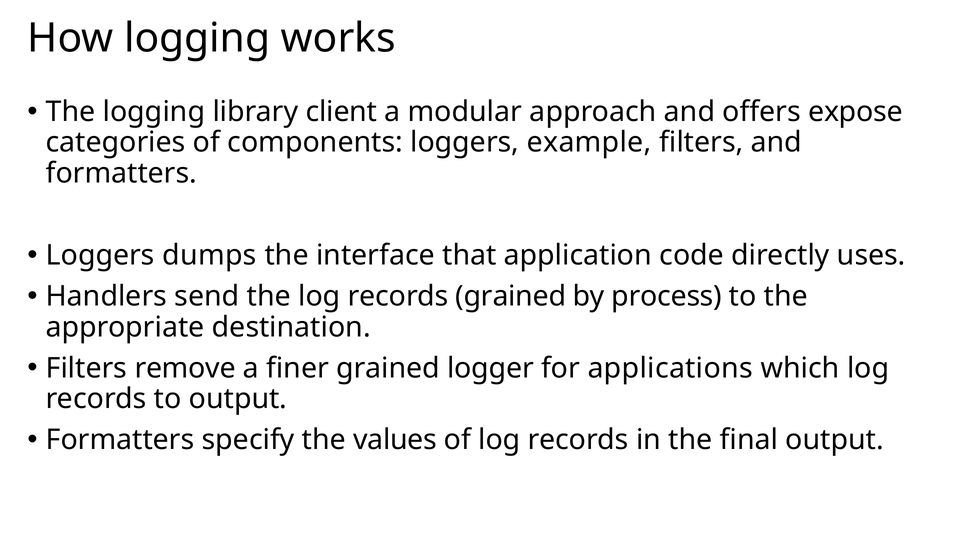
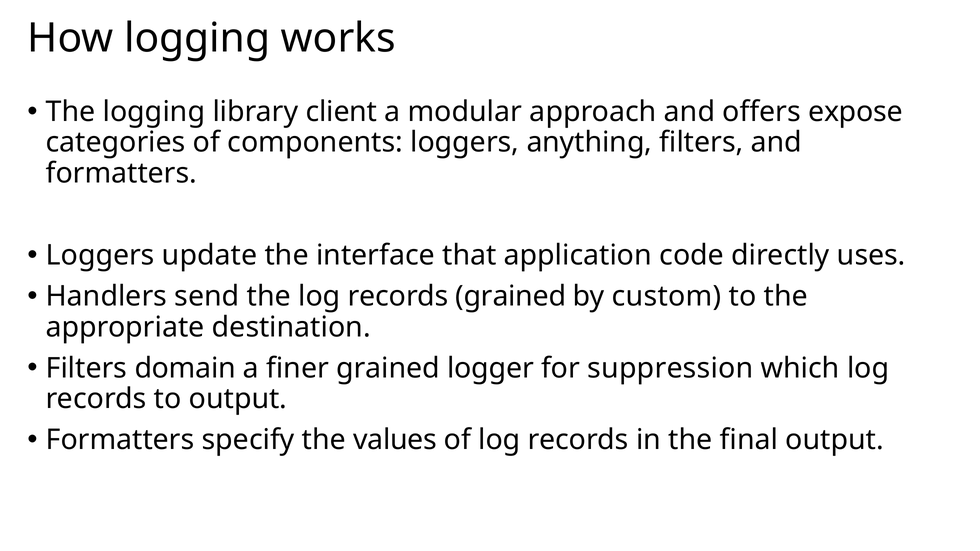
example: example -> anything (589, 143)
dumps: dumps -> update (210, 255)
process: process -> custom (666, 296)
remove: remove -> domain (185, 368)
applications: applications -> suppression (670, 368)
